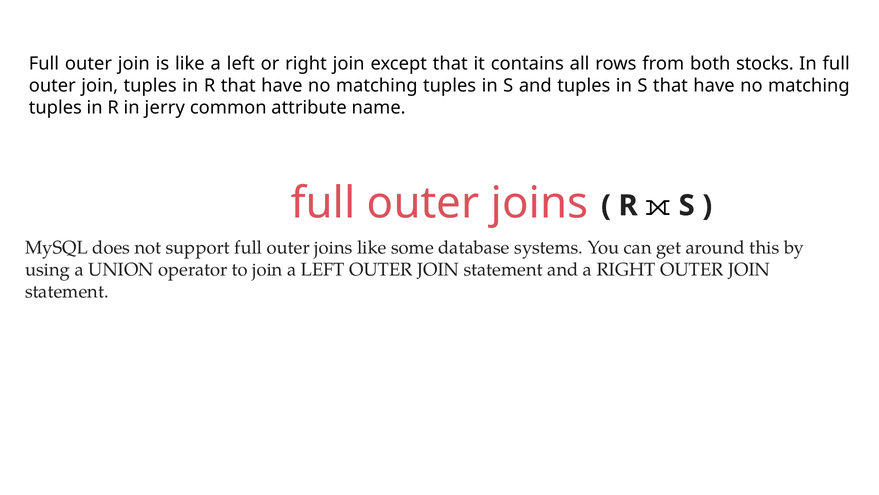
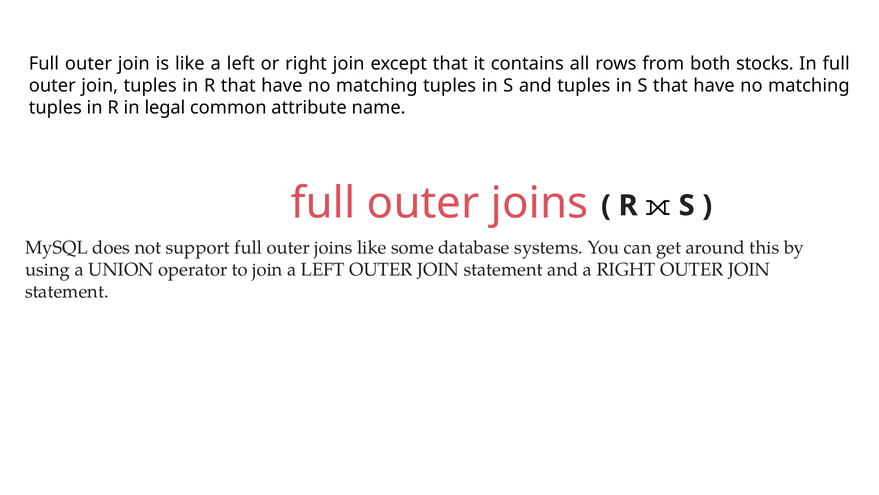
jerry: jerry -> legal (165, 107)
